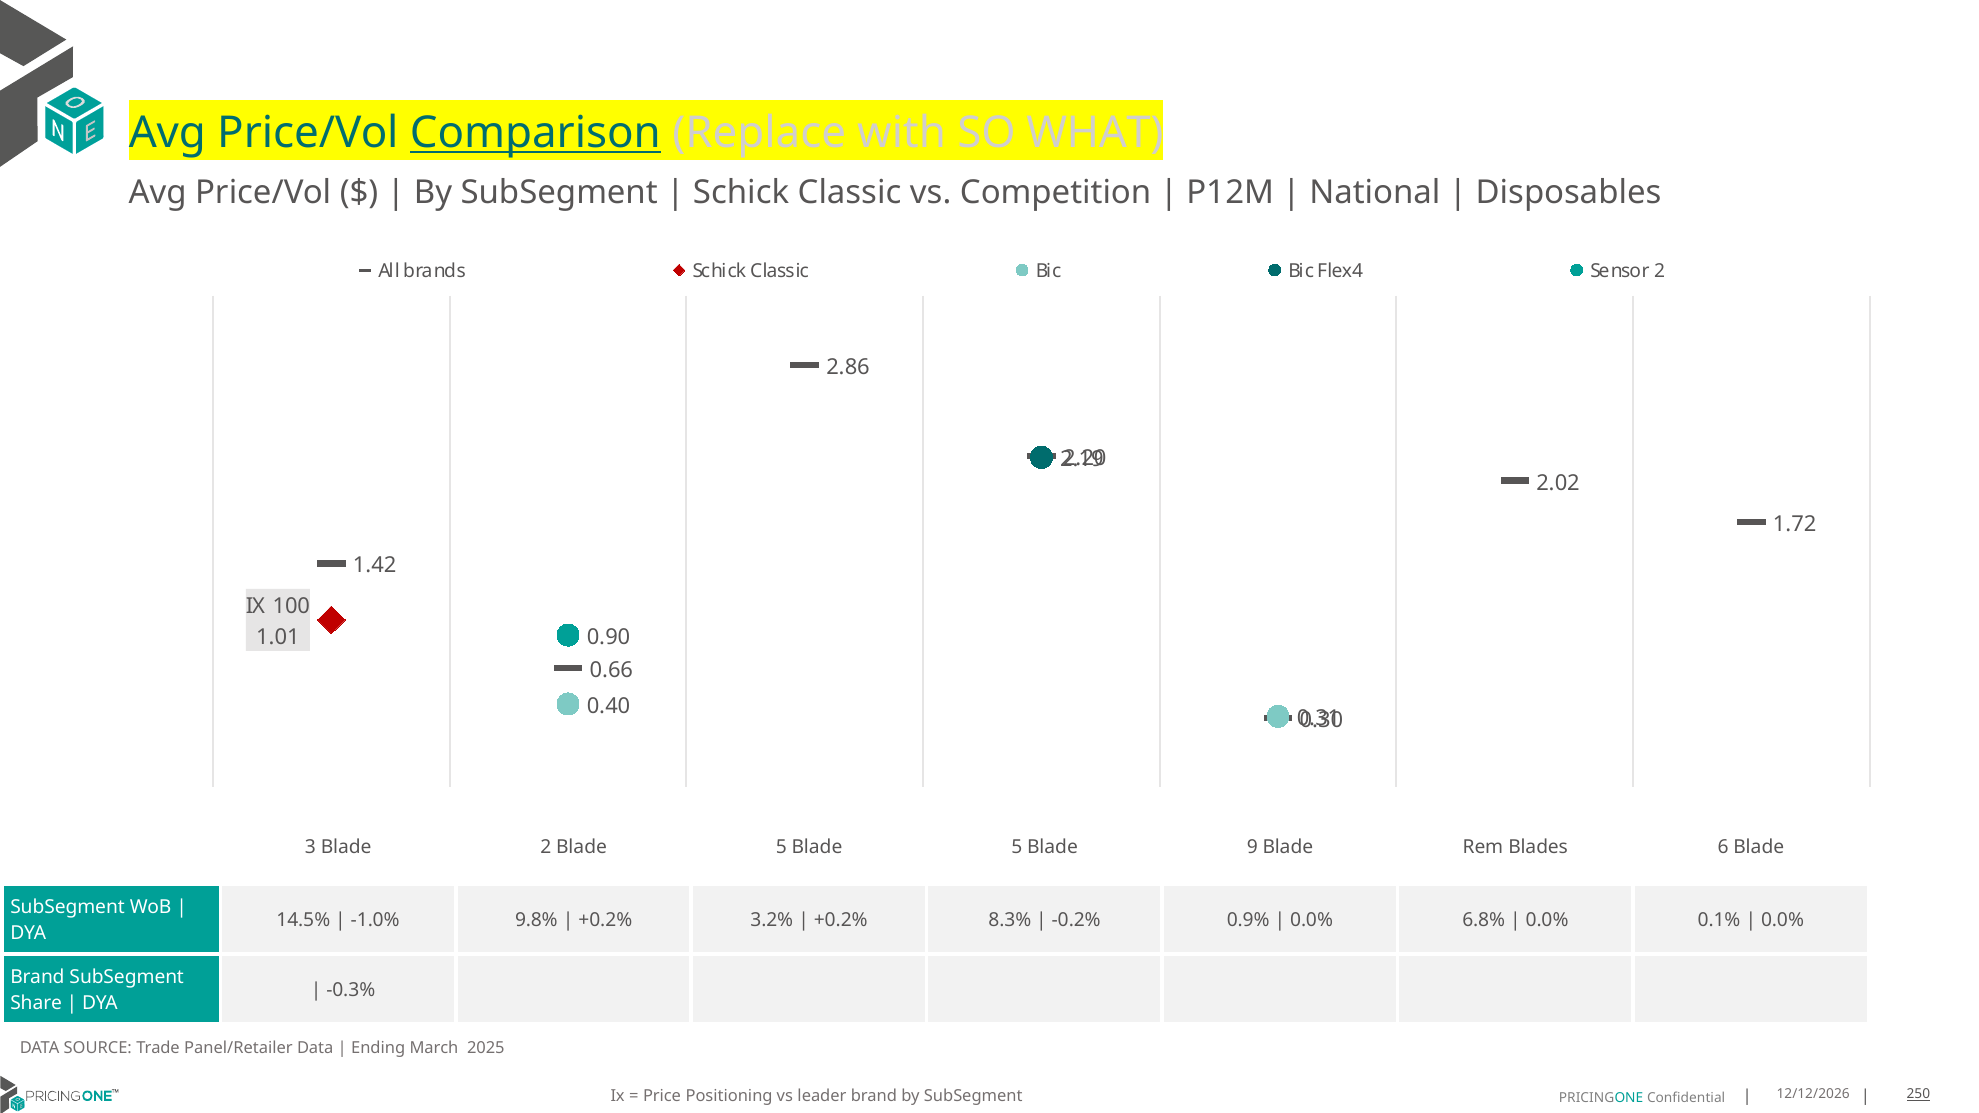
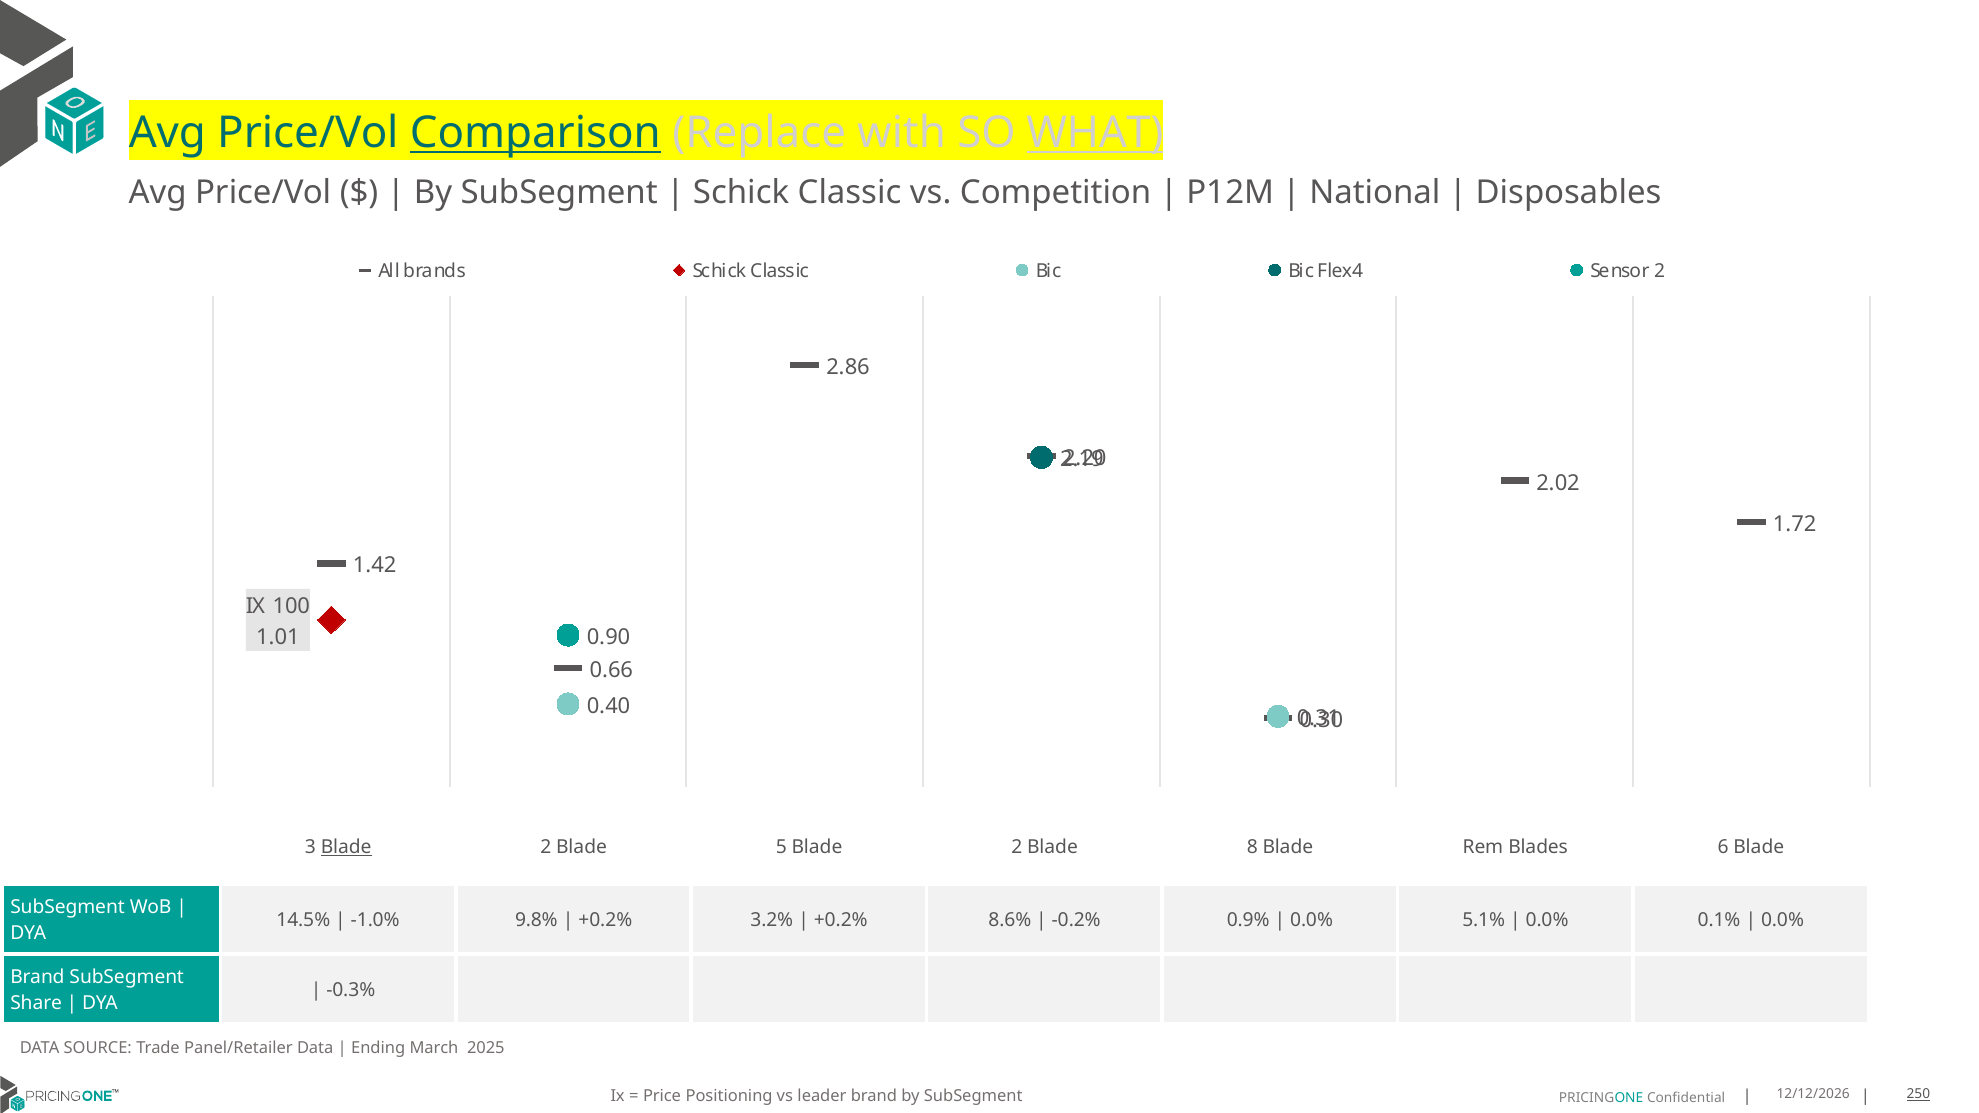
WHAT underline: none -> present (1095, 133)
Blade underline: none -> present (346, 847)
5 Blade 5: 5 -> 2 (1017, 847)
9: 9 -> 8 (1252, 847)
8.3%: 8.3% -> 8.6% (1010, 920)
6.8%: 6.8% -> 5.1% (1484, 920)
